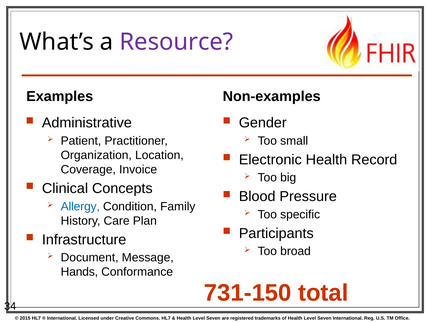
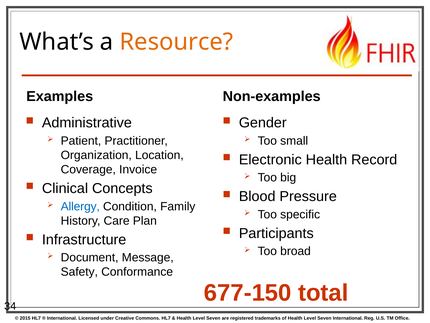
Resource colour: purple -> orange (176, 42)
Hands: Hands -> Safety (79, 272)
731-150: 731-150 -> 677-150 (248, 292)
